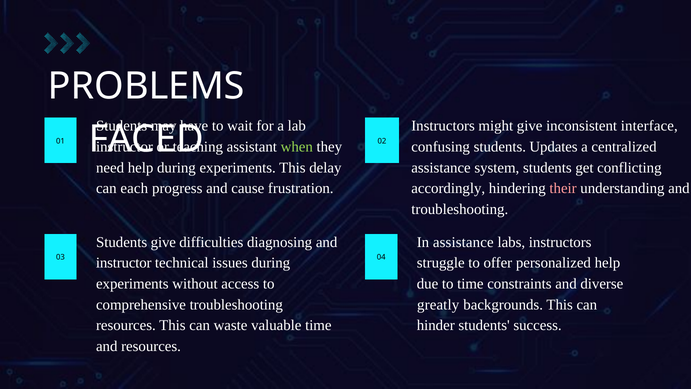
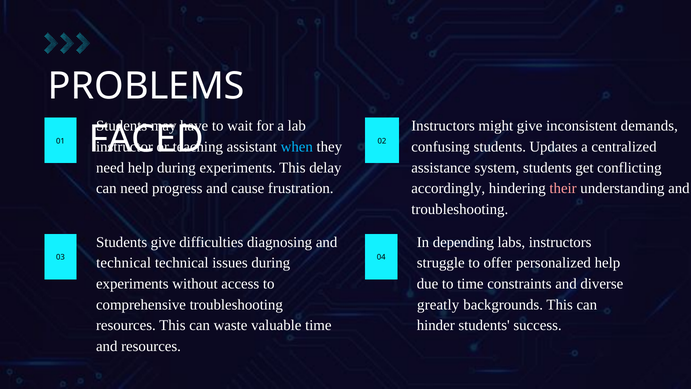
interface: interface -> demands (649, 126)
when colour: light green -> light blue (297, 147)
can each: each -> need (134, 188)
In assistance: assistance -> depending (463, 242)
instructor: instructor -> technical (124, 263)
